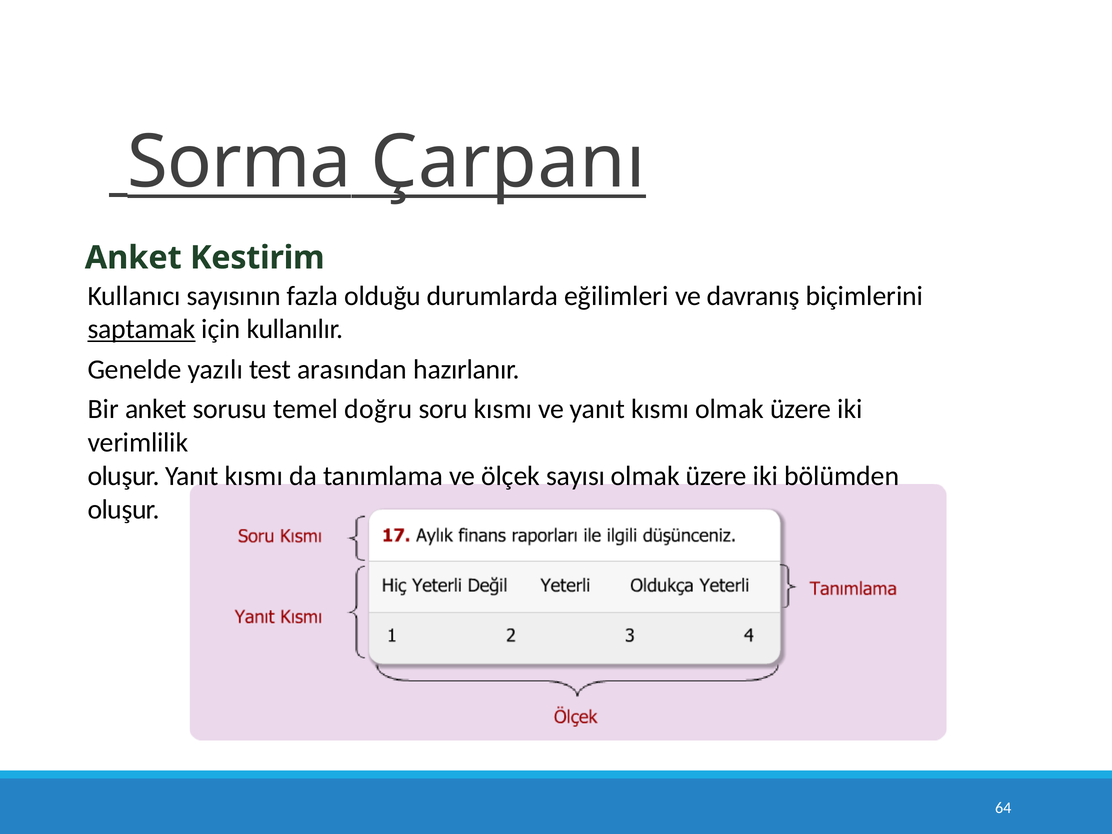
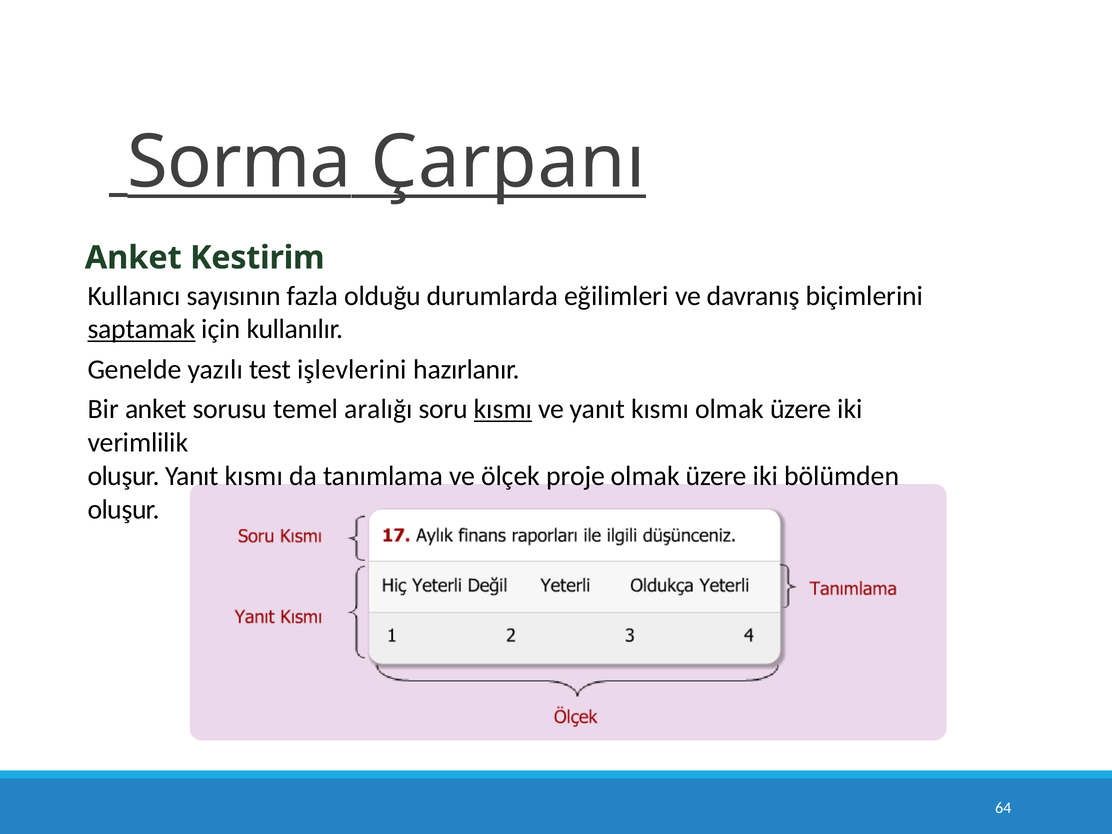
arasından: arasından -> işlevlerini (352, 369)
doğru: doğru -> aralığı (378, 409)
kısmı underline: none -> present (503, 409)
sayısı: sayısı -> proje (576, 476)
